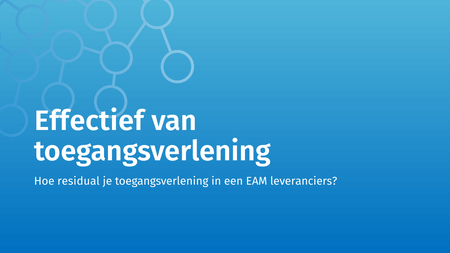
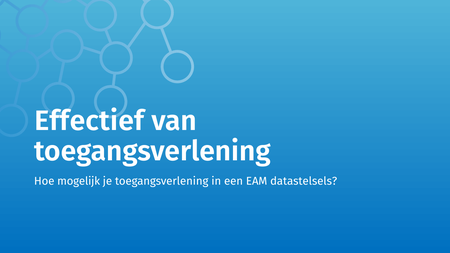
residual: residual -> mogelijk (79, 181)
leveranciers: leveranciers -> datastelsels (304, 181)
